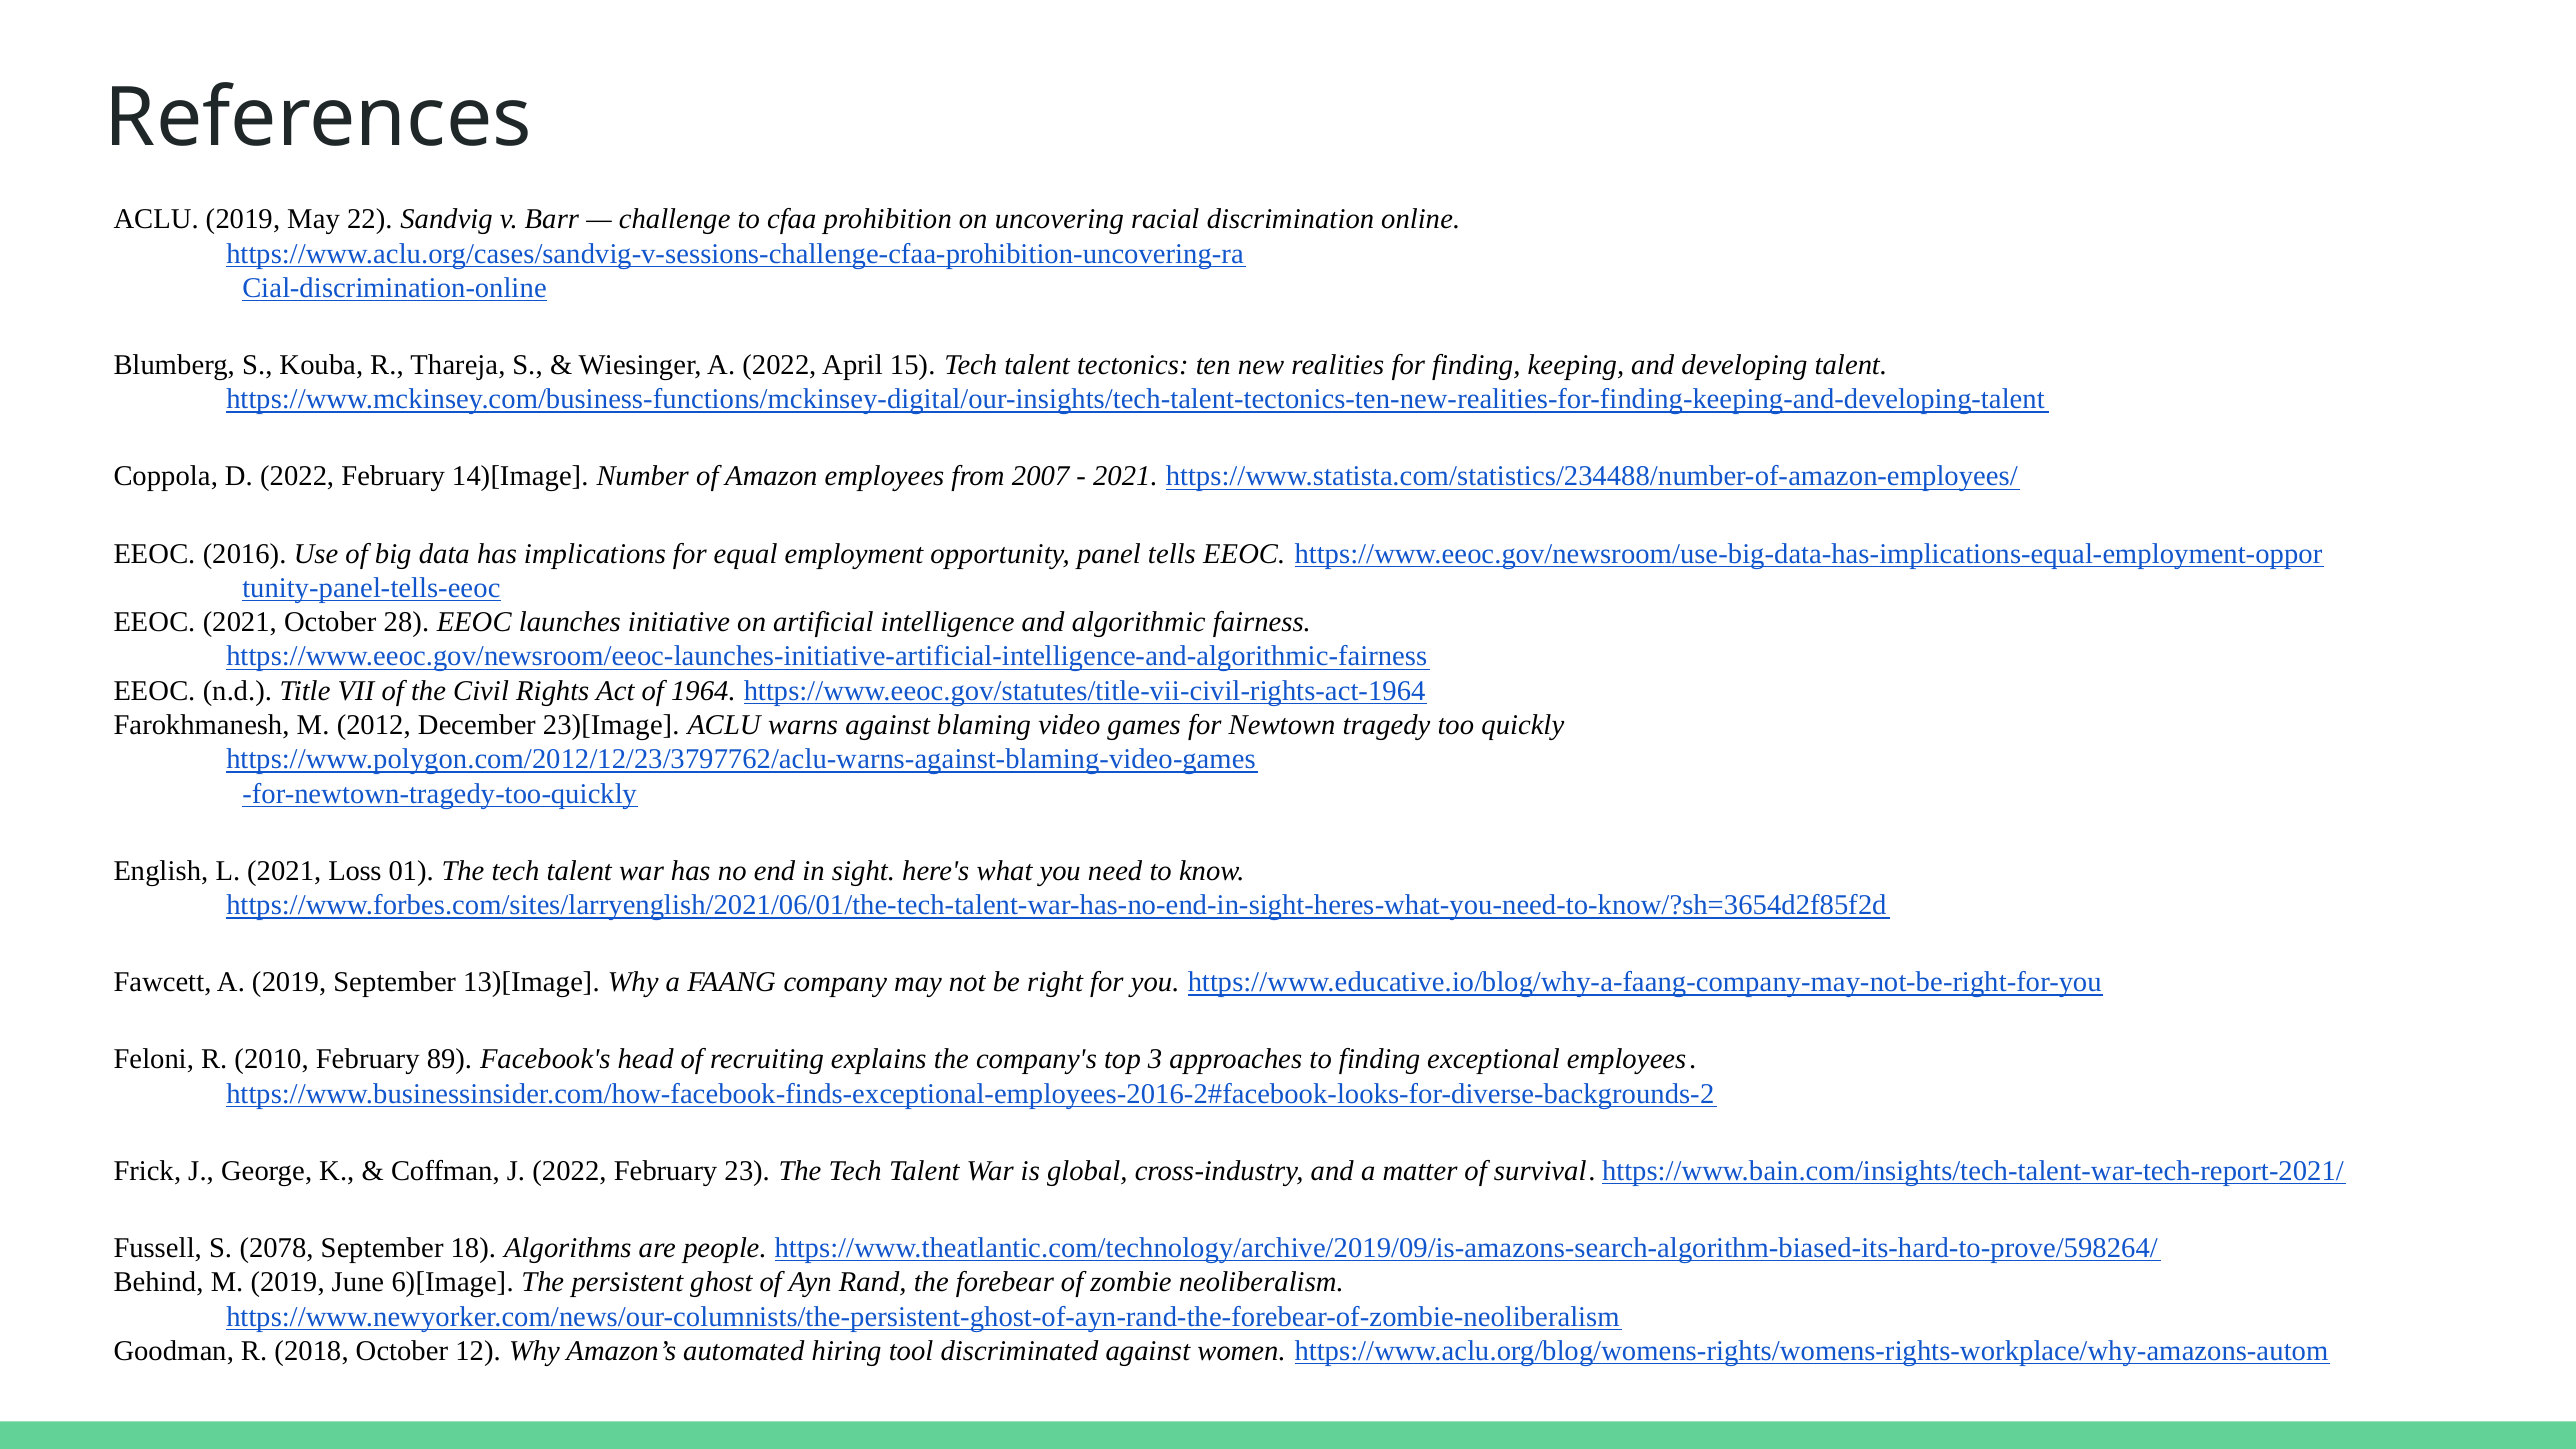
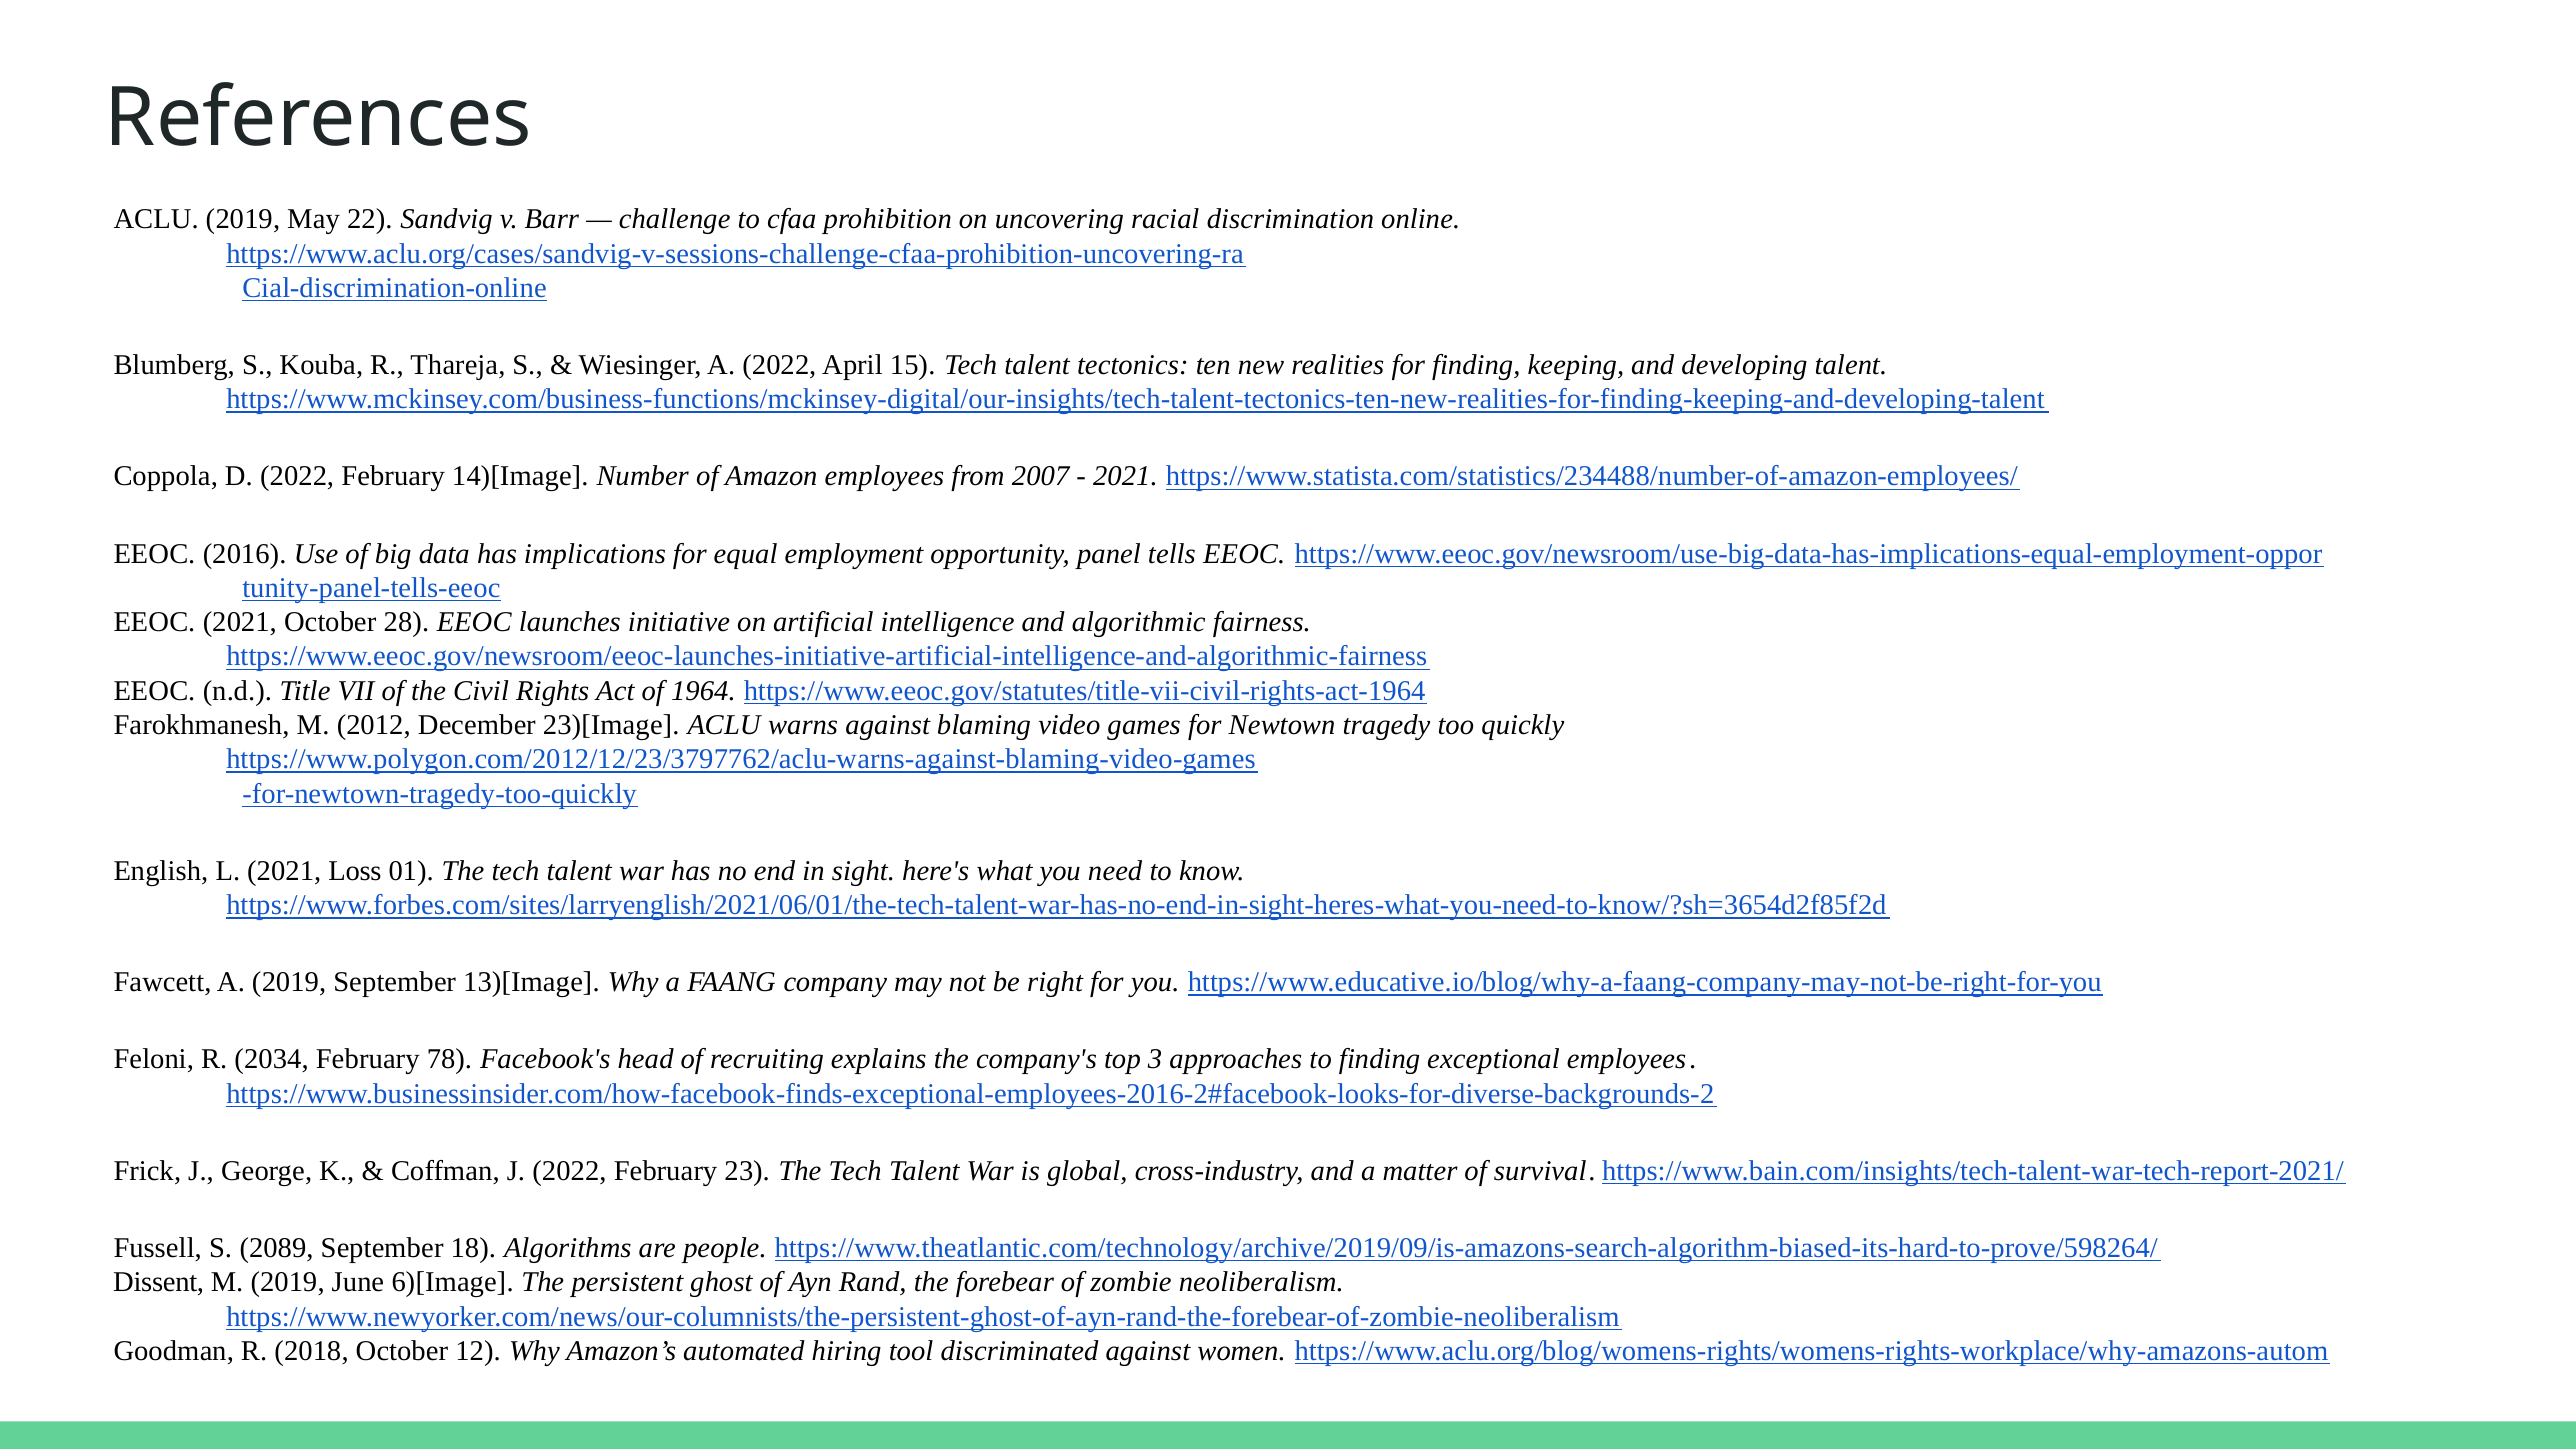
2010: 2010 -> 2034 (272, 1060)
89: 89 -> 78 (449, 1060)
2078: 2078 -> 2089 (277, 1248)
Behind: Behind -> Dissent (159, 1282)
